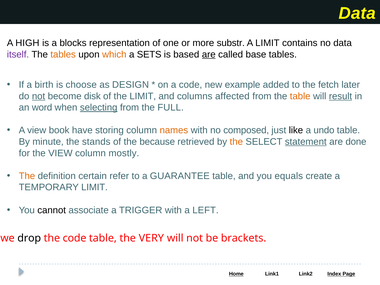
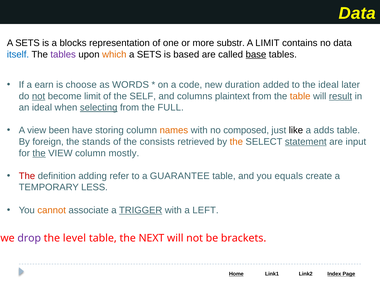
HIGH: HIGH -> SETS (28, 43)
itself colour: purple -> blue (18, 54)
tables colour: orange -> purple (63, 54)
are underline: present -> none (209, 54)
base underline: none -> present (256, 54)
birth: birth -> earn (44, 85)
DESIGN: DESIGN -> WORDS (131, 85)
example: example -> duration (242, 85)
the fetch: fetch -> ideal (328, 85)
become disk: disk -> limit (92, 96)
the LIMIT: LIMIT -> SELF (143, 96)
affected: affected -> plaintext (232, 96)
an word: word -> ideal (42, 108)
book: book -> been (59, 130)
undo: undo -> adds (324, 130)
minute: minute -> foreign (48, 142)
because: because -> consists (157, 142)
done: done -> input (356, 142)
the underline: none -> present (39, 153)
The colour: orange -> red (27, 176)
certain: certain -> adding (93, 176)
TEMPORARY LIMIT: LIMIT -> LESS (94, 187)
cannot colour: black -> orange (52, 210)
TRIGGER underline: none -> present (141, 210)
drop colour: black -> purple (29, 238)
the code: code -> level (74, 238)
VERY: VERY -> NEXT (151, 238)
